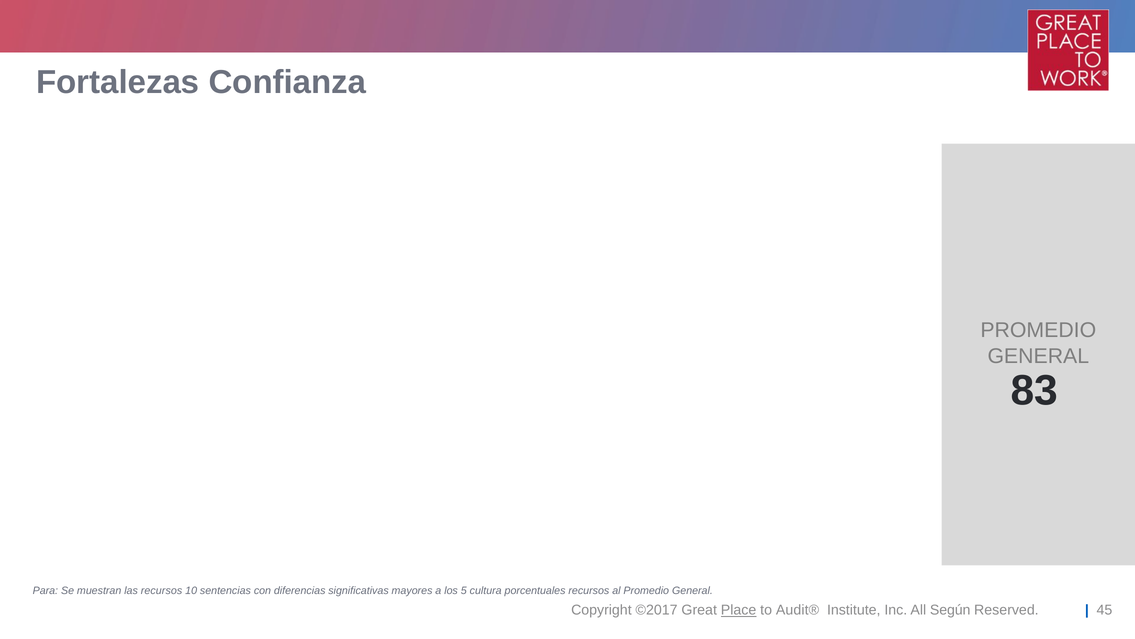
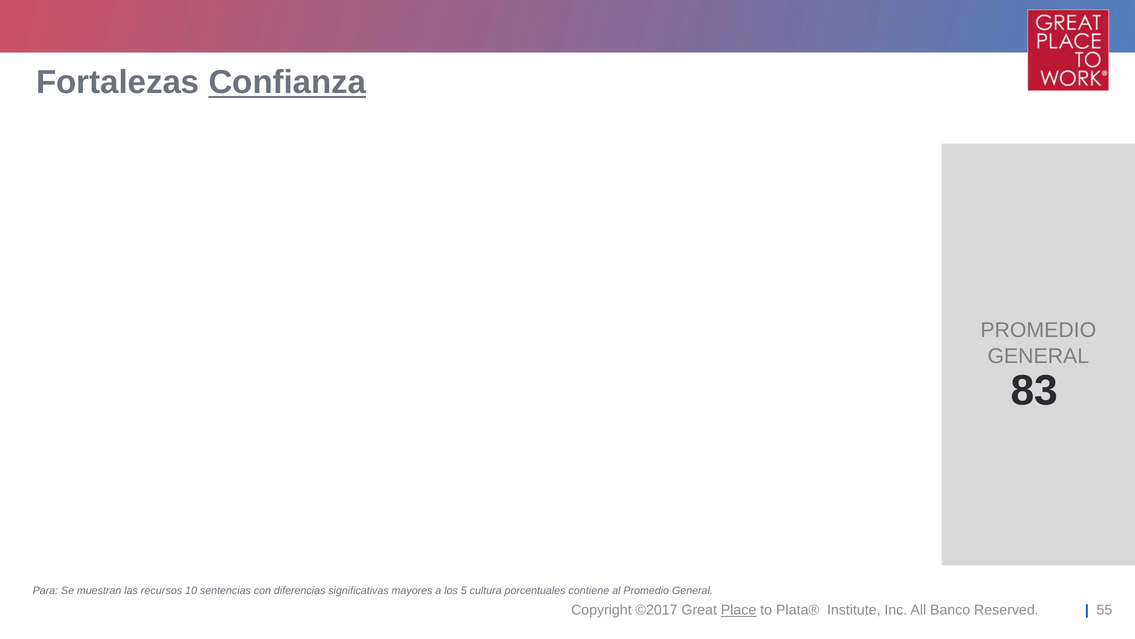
Confianza underline: none -> present (287, 82)
porcentuales recursos: recursos -> contiene (589, 590)
Audit®: Audit® -> Plata® (797, 610)
Según: Según -> Banco (950, 610)
45: 45 -> 55 (1104, 610)
